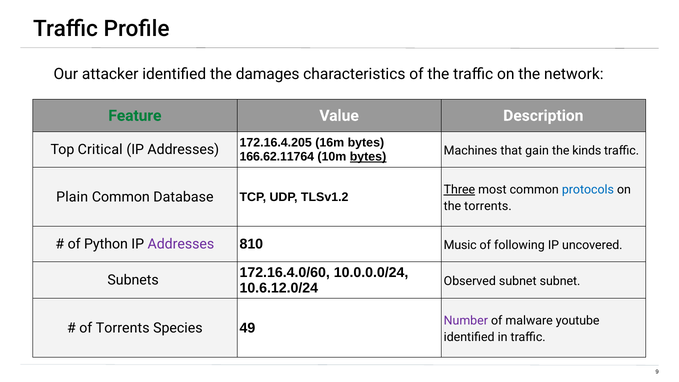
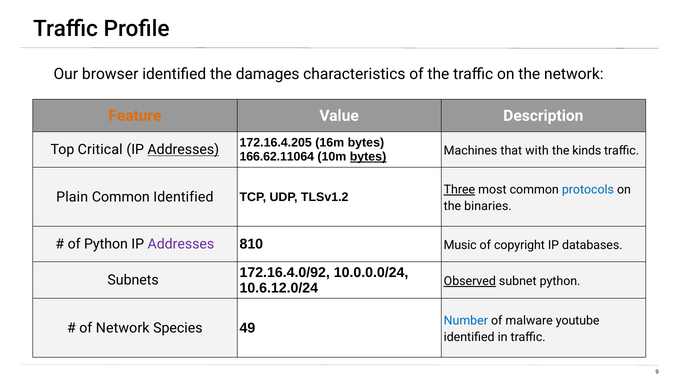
attacker: attacker -> browser (110, 74)
Feature colour: green -> orange (135, 116)
Addresses underline: none -> present (183, 150)
166.62.11764: 166.62.11764 -> 166.62.11064 (277, 157)
gain: gain -> with (537, 151)
Common Database: Database -> Identified (183, 197)
the torrents: torrents -> binaries (488, 206)
following: following -> copyright (519, 245)
uncovered: uncovered -> databases (592, 245)
172.16.4.0/60: 172.16.4.0/60 -> 172.16.4.0/92 (285, 272)
Observed underline: none -> present (470, 281)
subnet subnet: subnet -> python (560, 281)
of Torrents: Torrents -> Network (123, 328)
Number colour: purple -> blue (466, 321)
